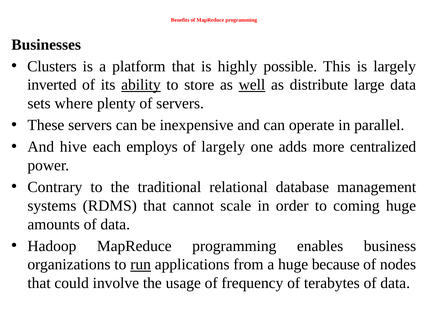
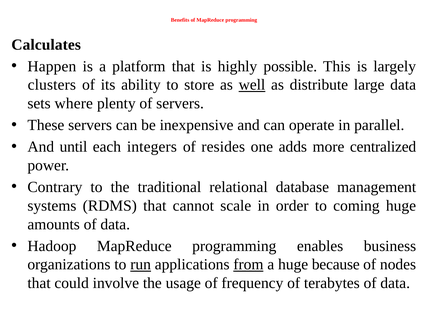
Businesses: Businesses -> Calculates (46, 45)
Clusters: Clusters -> Happen (52, 66)
inverted: inverted -> clusters (52, 85)
ability underline: present -> none (141, 85)
hive: hive -> until (73, 147)
employs: employs -> integers (152, 147)
of largely: largely -> resides (223, 147)
from underline: none -> present (248, 264)
